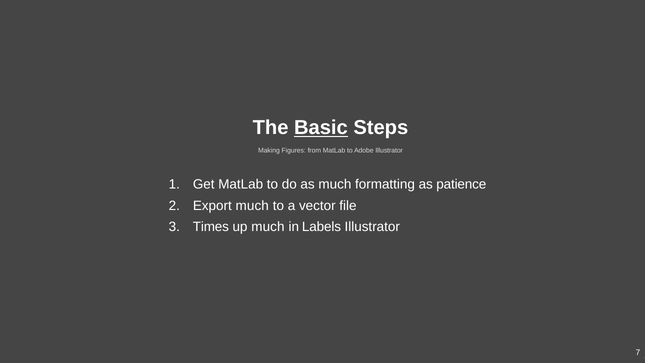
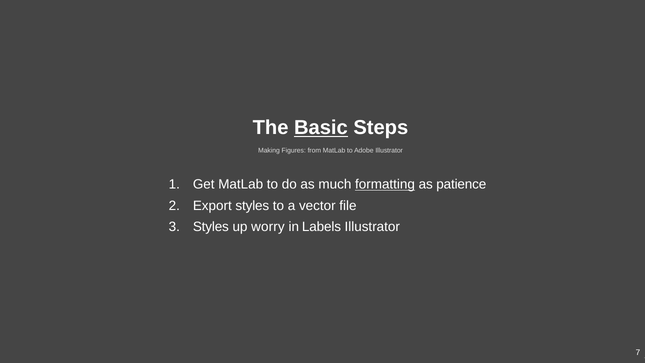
formatting underline: none -> present (385, 184)
Export much: much -> styles (252, 206)
Times: Times -> Styles (211, 227)
up much: much -> worry (268, 227)
